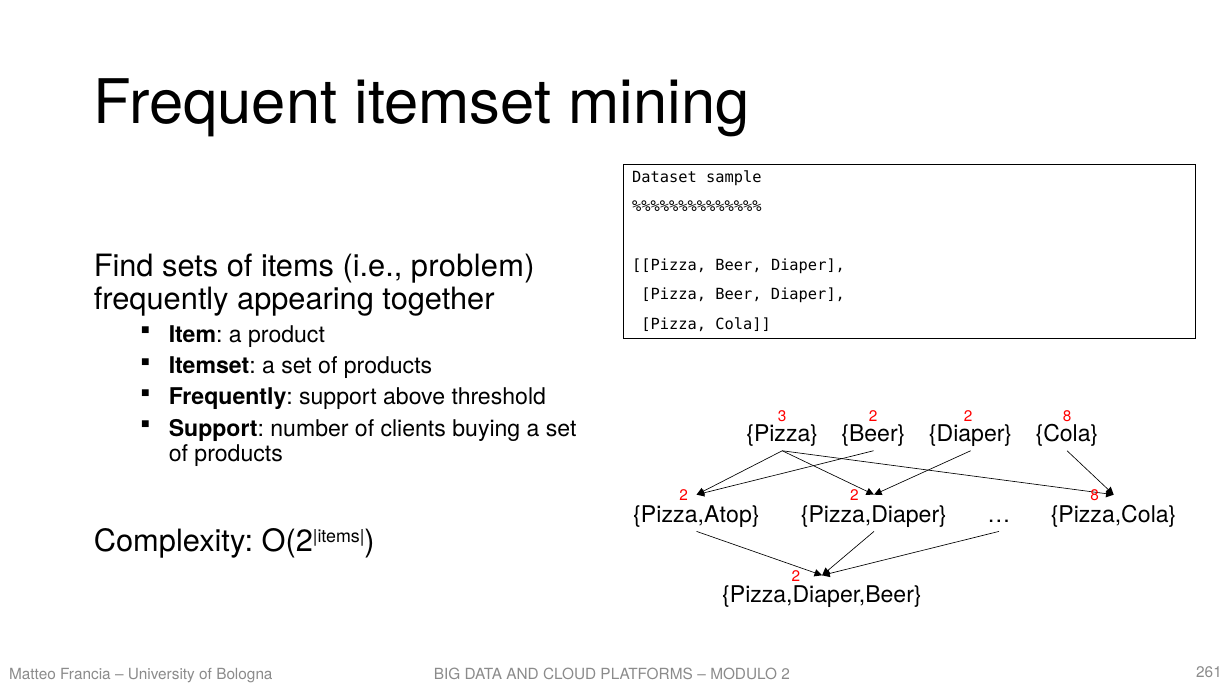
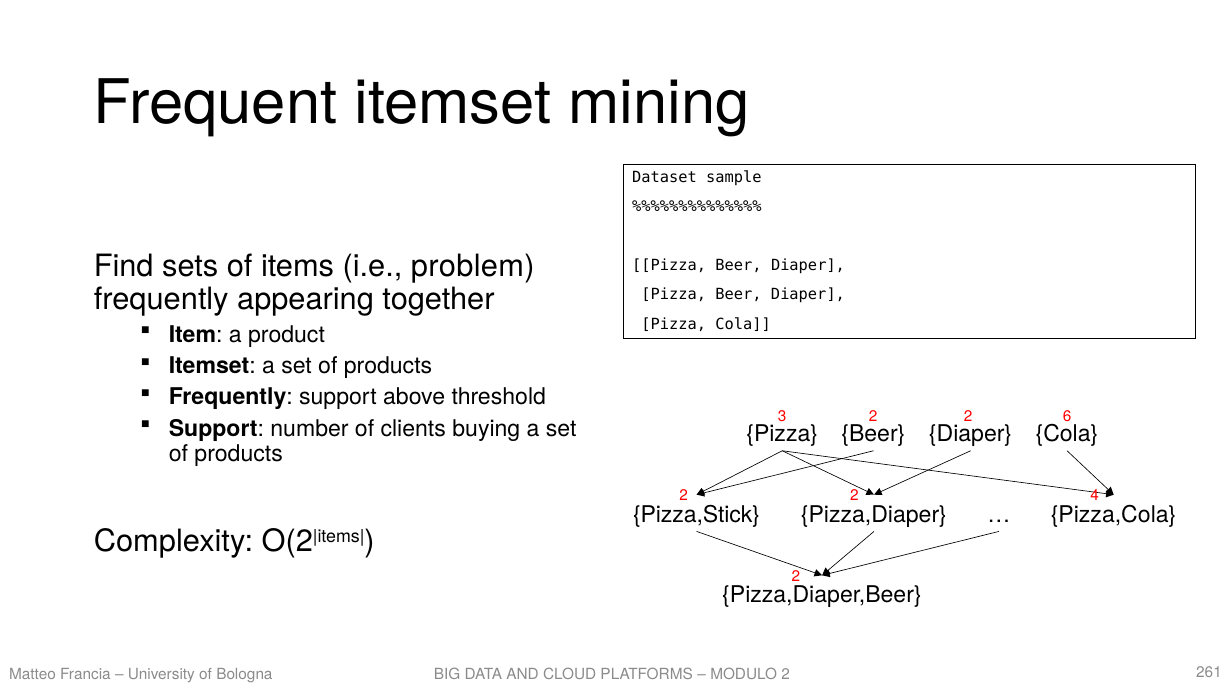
3 2 2 8: 8 -> 6 (1067, 417)
8: 8 -> 4 (1095, 496)
Pizza,Atop: Pizza,Atop -> Pizza,Stick (697, 515)
